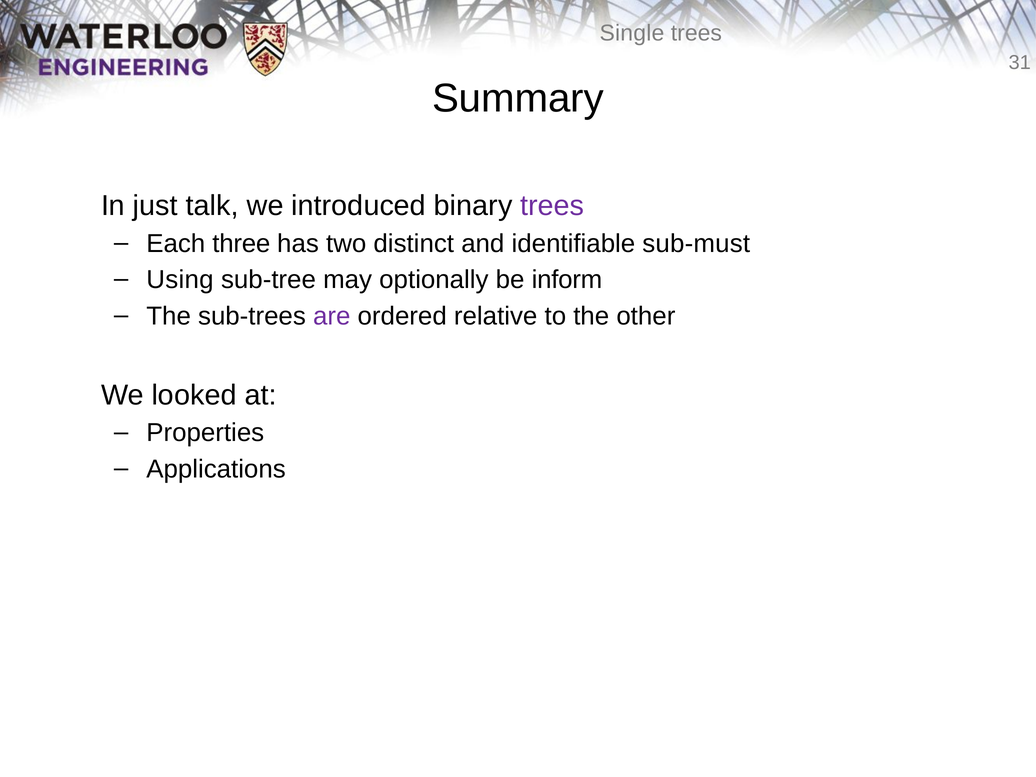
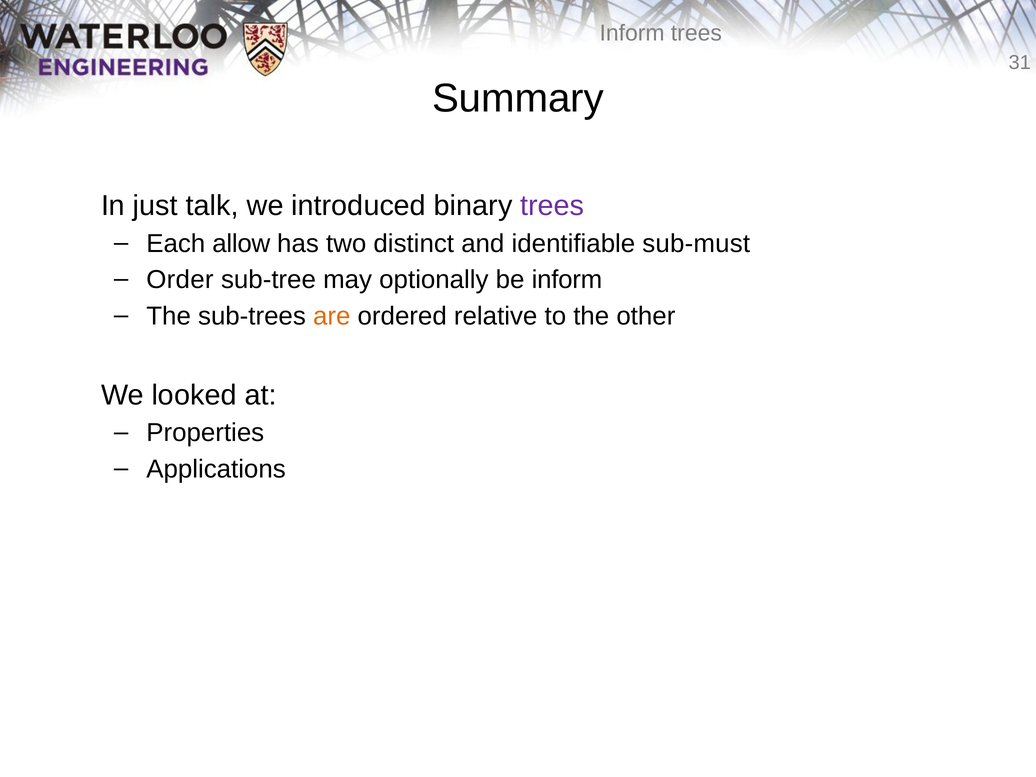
Single: Single -> Inform (632, 33)
three: three -> allow (241, 244)
Using: Using -> Order (180, 280)
are colour: purple -> orange (332, 316)
